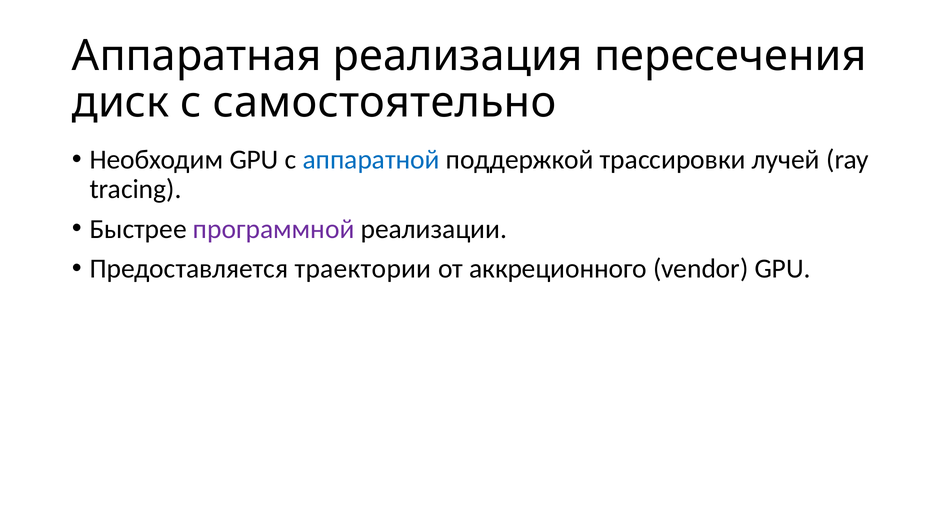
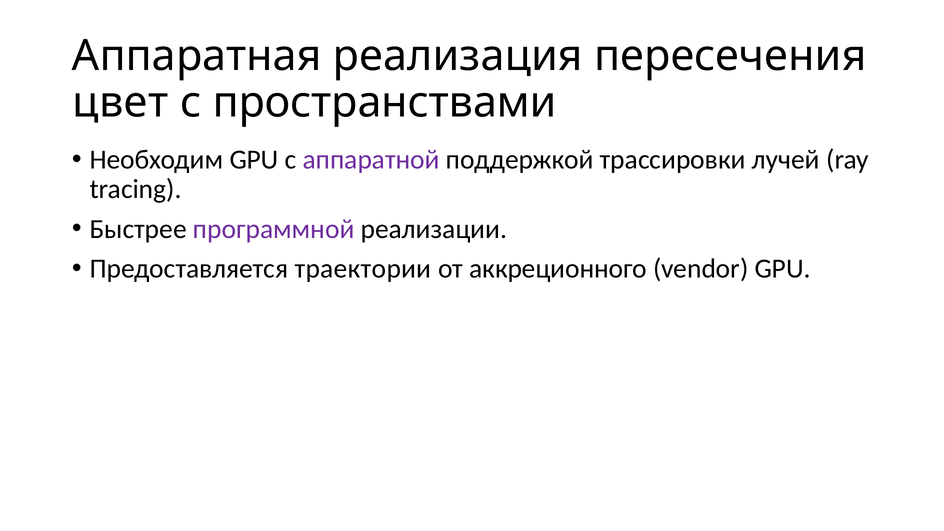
диск: диск -> цвет (120, 103)
самостоятельно: самостоятельно -> пространствами (385, 103)
аппаратной colour: blue -> purple (371, 160)
